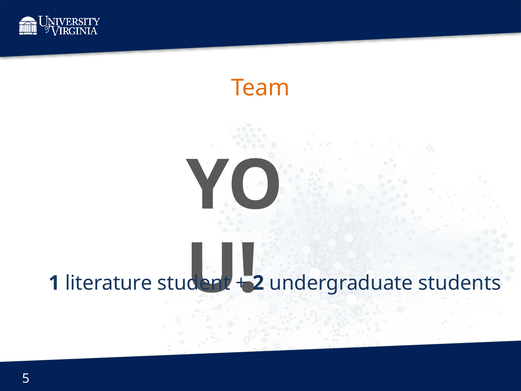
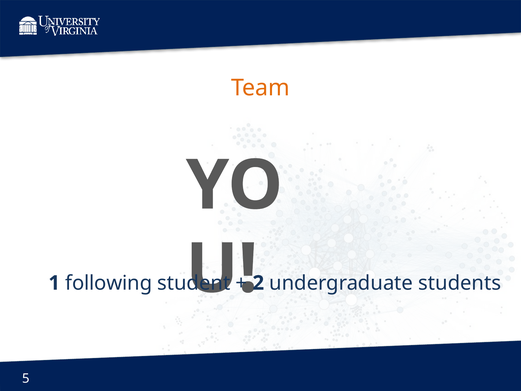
literature: literature -> following (109, 283)
